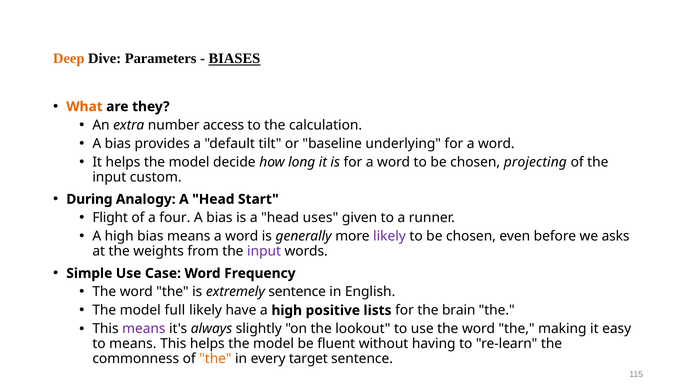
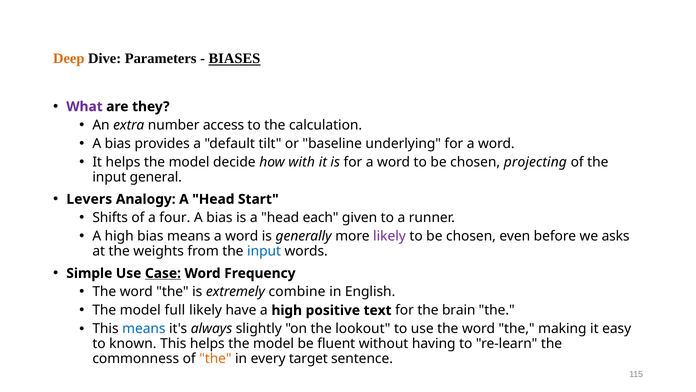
What colour: orange -> purple (85, 106)
long: long -> with (302, 162)
custom: custom -> general (156, 177)
During: During -> Levers (89, 199)
Flight: Flight -> Shifts (110, 217)
uses: uses -> each (321, 217)
input colour: purple -> blue (264, 251)
Case underline: none -> present (163, 273)
extremely sentence: sentence -> combine (297, 291)
lists: lists -> text (378, 310)
means colour: purple -> blue (144, 328)
to means: means -> known (133, 343)
